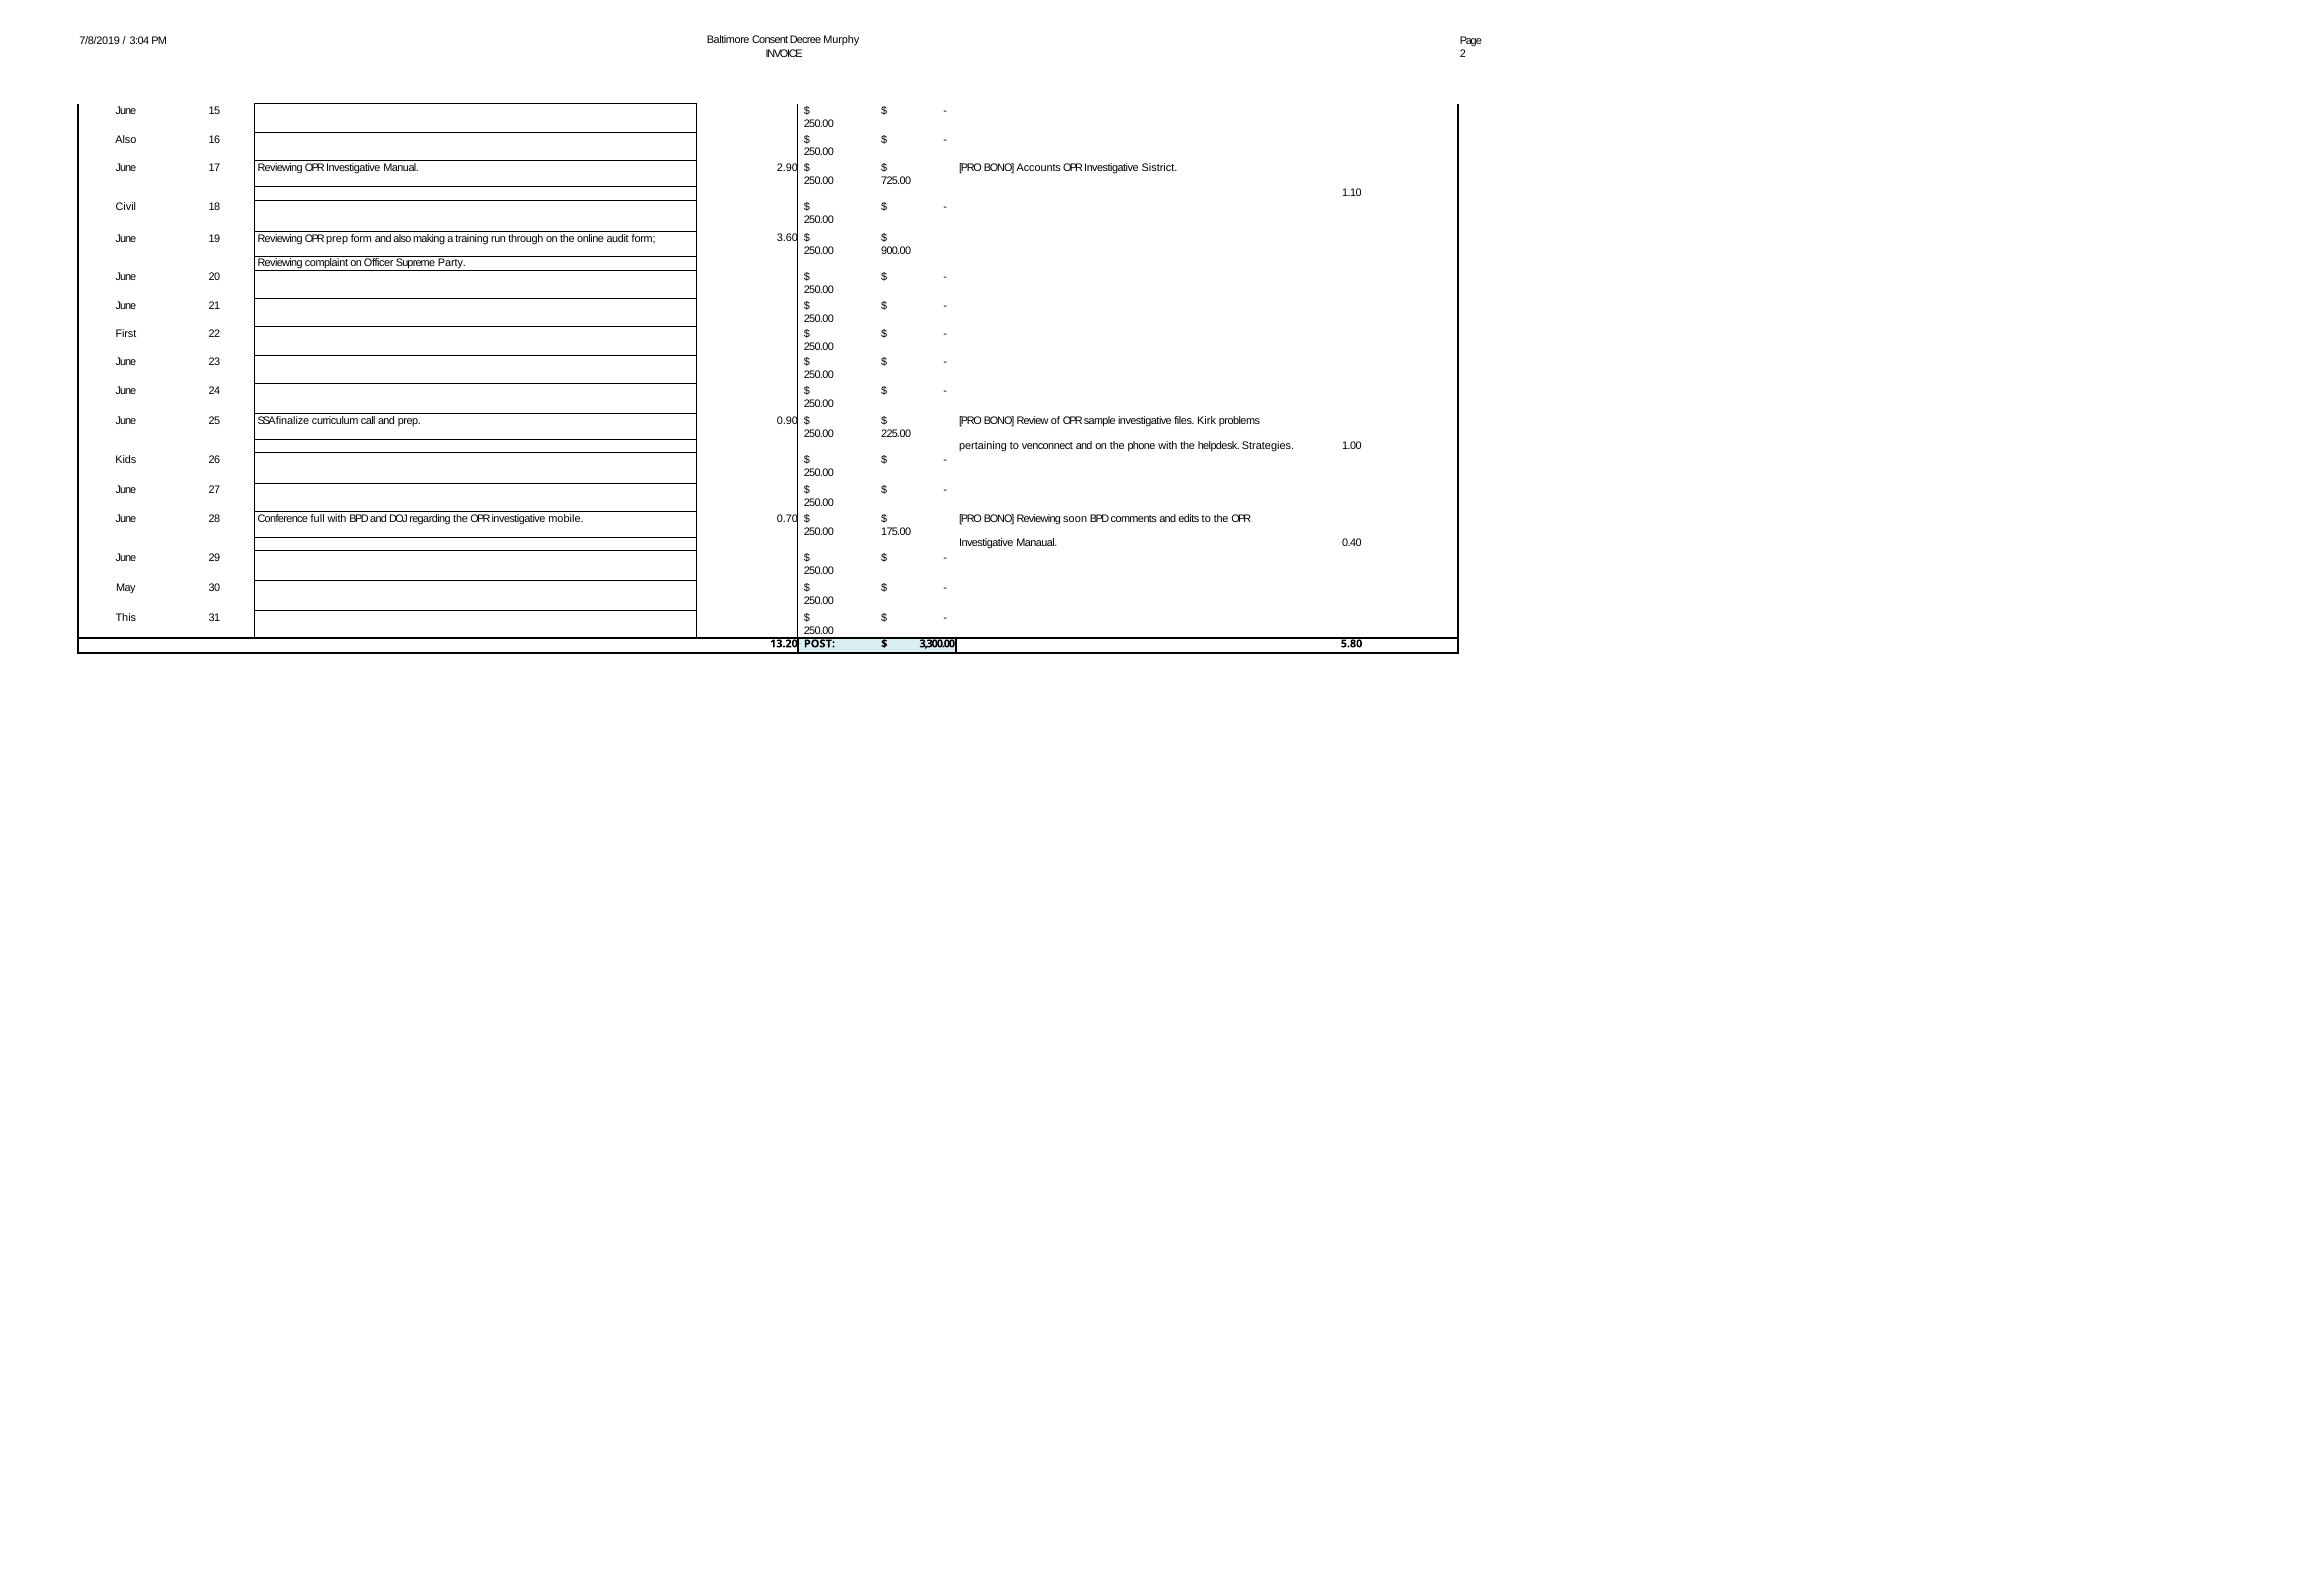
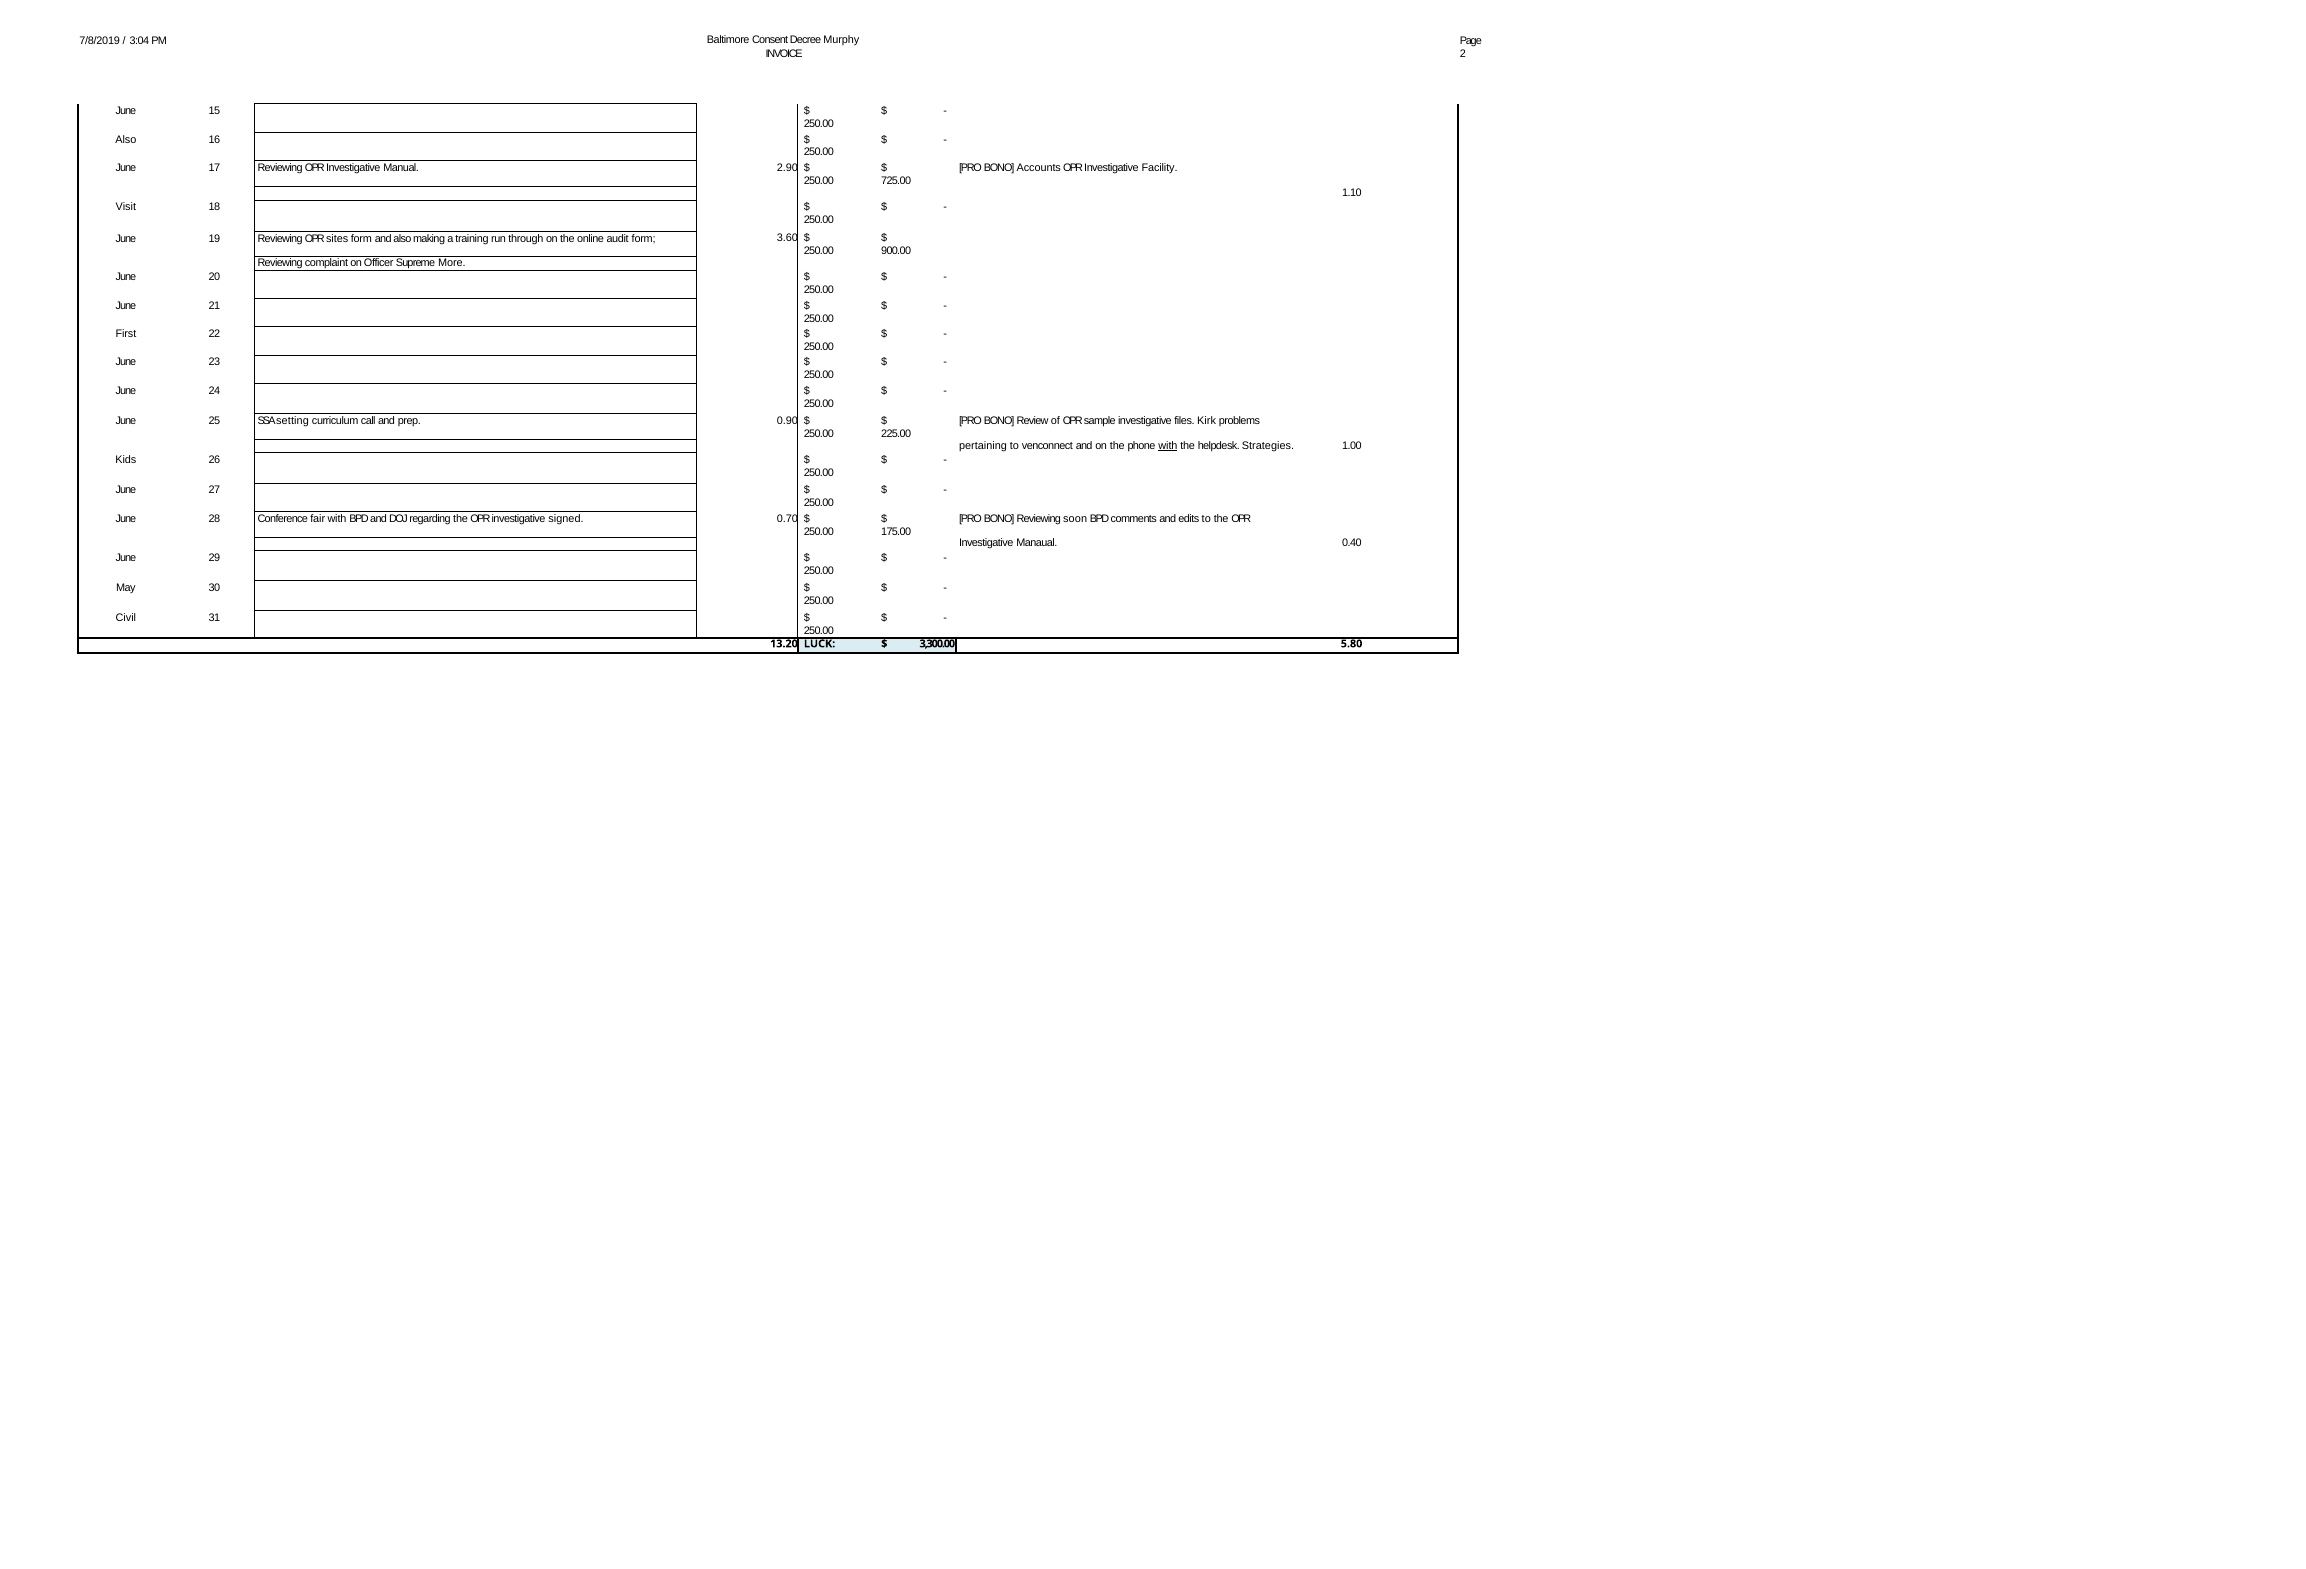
Sistrict: Sistrict -> Facility (1160, 168)
Civil: Civil -> Visit (126, 207)
OPR prep: prep -> sites (337, 239)
Party: Party -> More (452, 263)
finalize: finalize -> setting (293, 421)
with underline: none -> present (1168, 445)
full: full -> fair (318, 518)
mobile: mobile -> signed (566, 518)
This: This -> Civil (126, 618)
POST: POST -> LUCK (820, 643)
